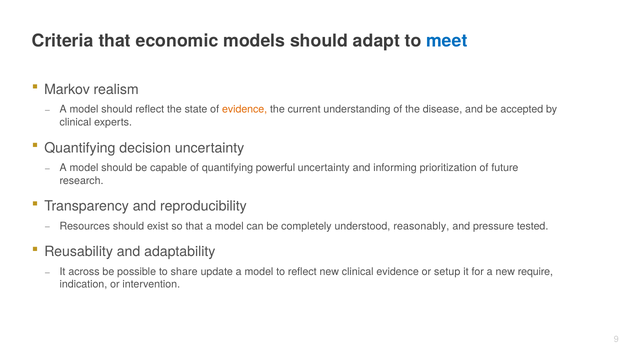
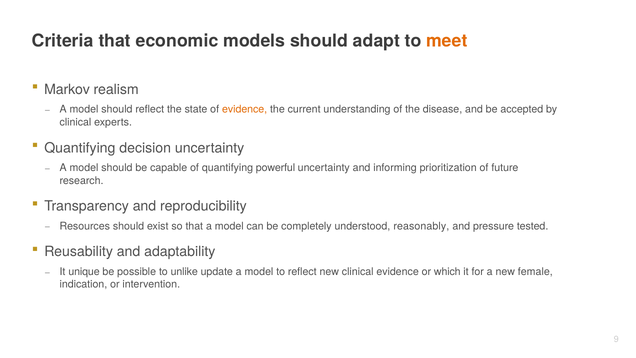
meet colour: blue -> orange (447, 41)
across: across -> unique (84, 272)
share: share -> unlike (184, 272)
setup: setup -> which (447, 272)
require: require -> female (535, 272)
